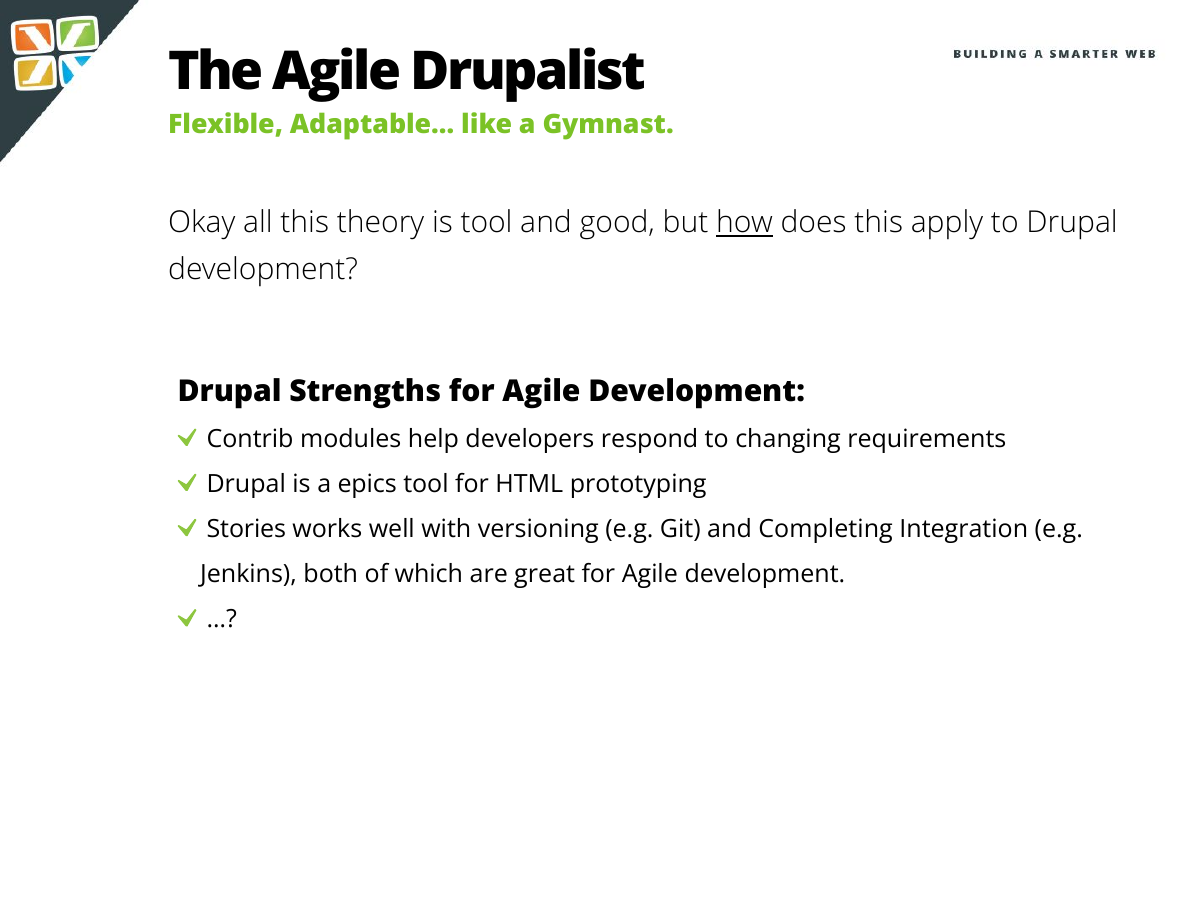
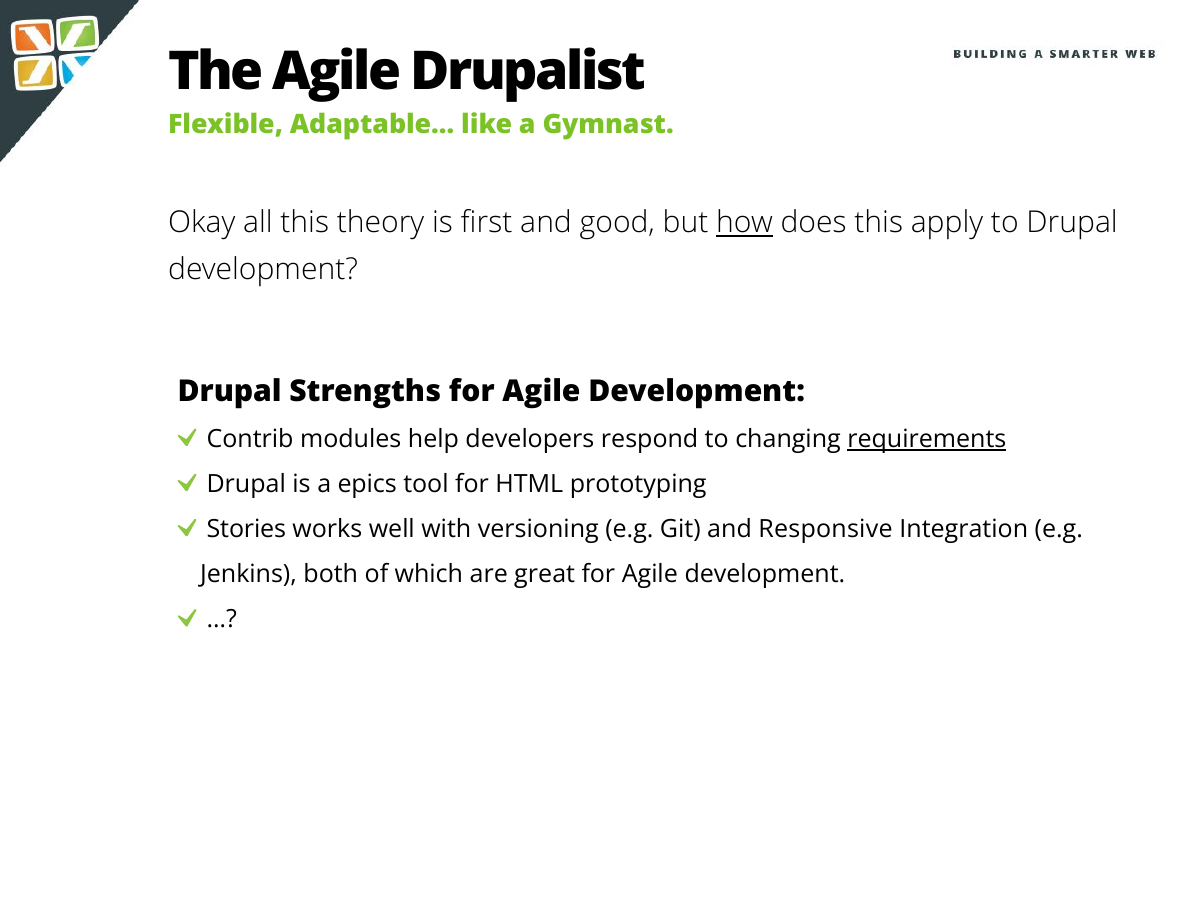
is tool: tool -> first (487, 223)
requirements underline: none -> present (927, 439)
Completing: Completing -> Responsive (825, 529)
